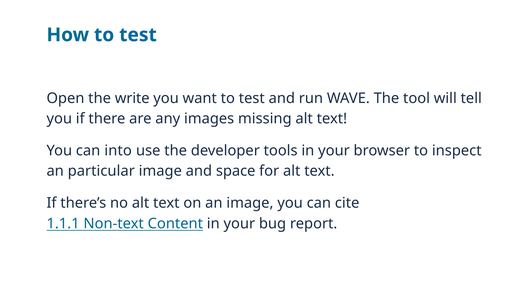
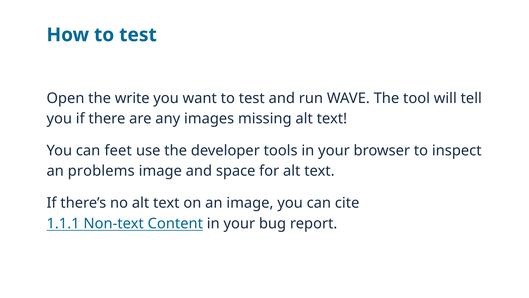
into: into -> feet (118, 150)
particular: particular -> problems (101, 171)
